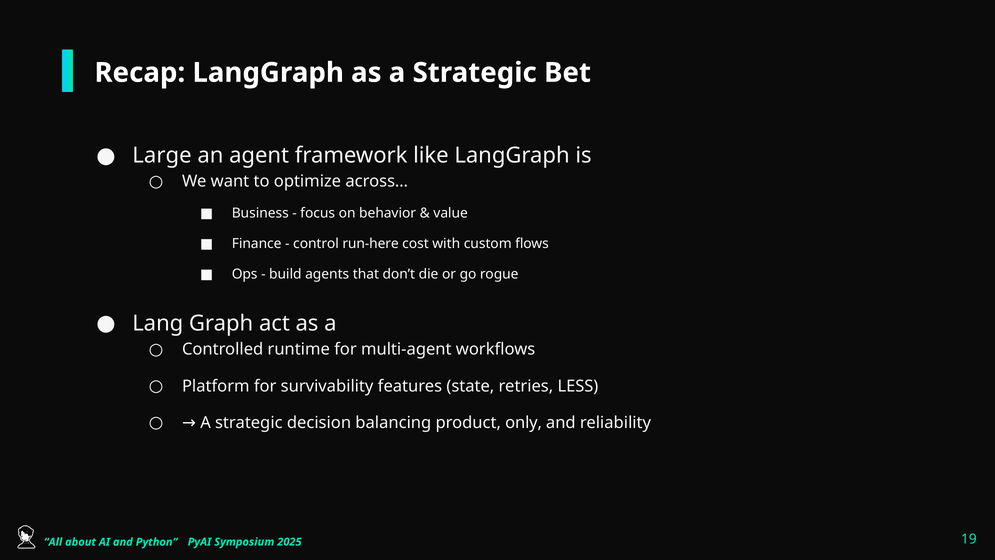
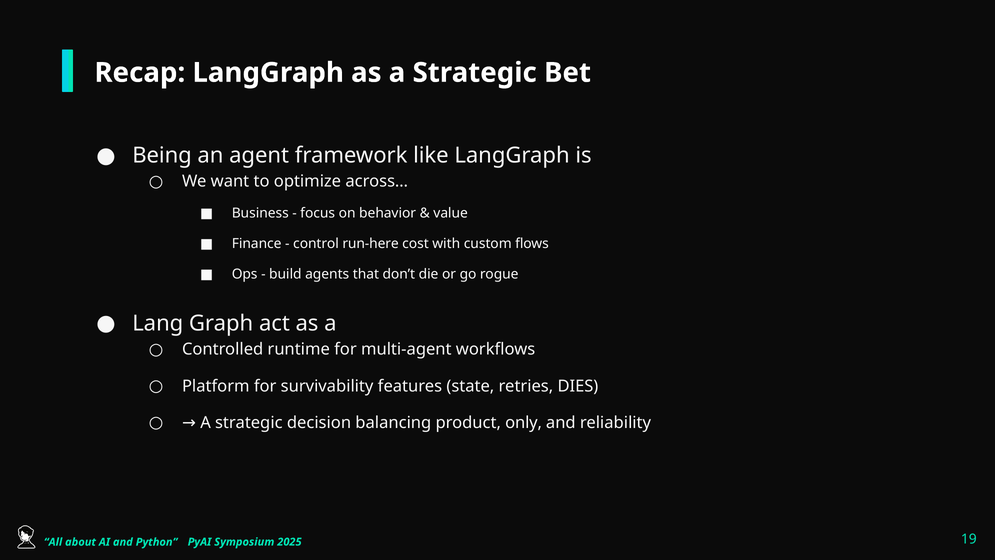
Large: Large -> Being (162, 156)
LESS: LESS -> DIES (578, 386)
